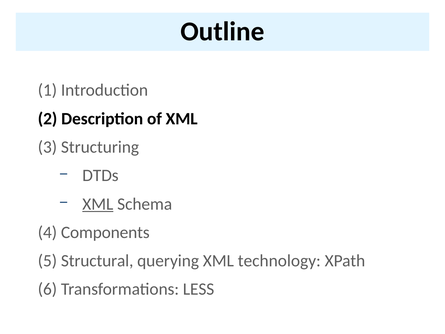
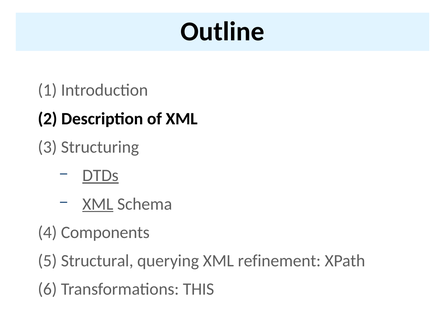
DTDs underline: none -> present (100, 175)
technology: technology -> refinement (279, 261)
LESS: LESS -> THIS (199, 289)
